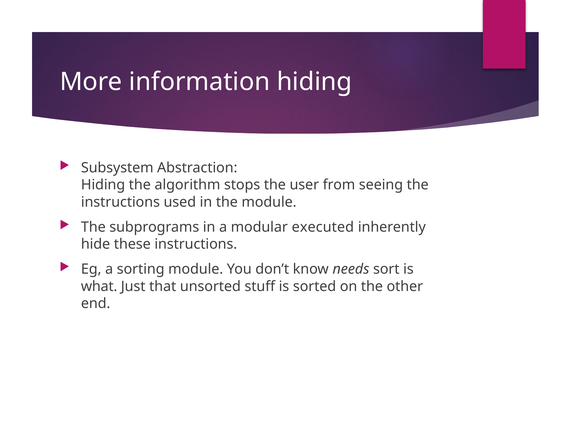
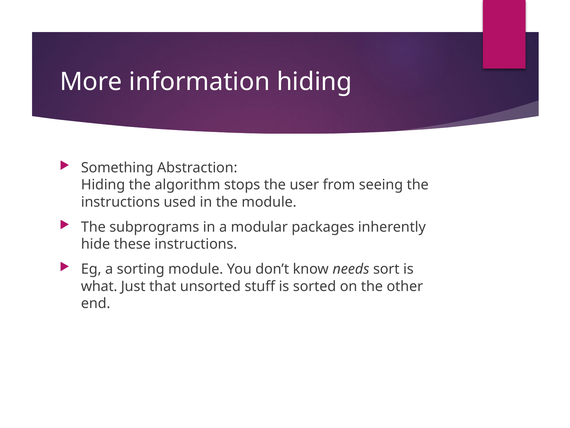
Subsystem: Subsystem -> Something (117, 168)
executed: executed -> packages (323, 227)
